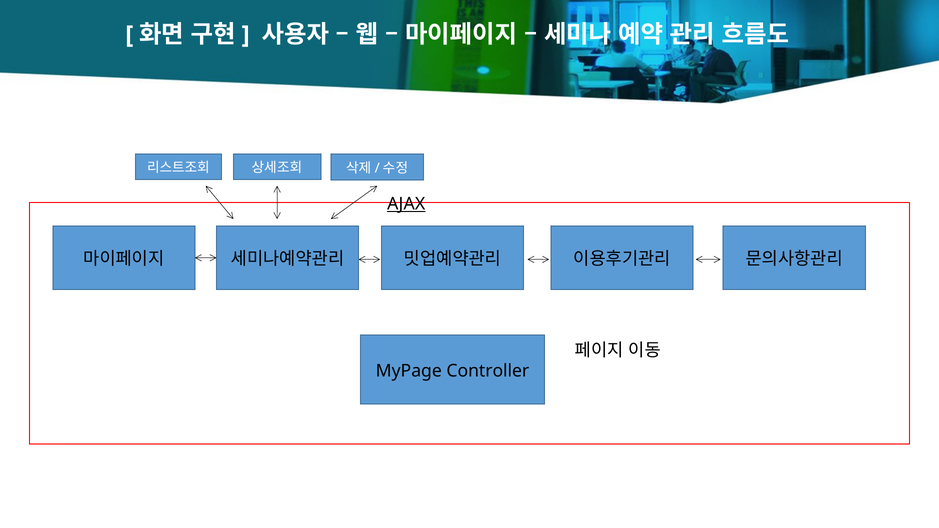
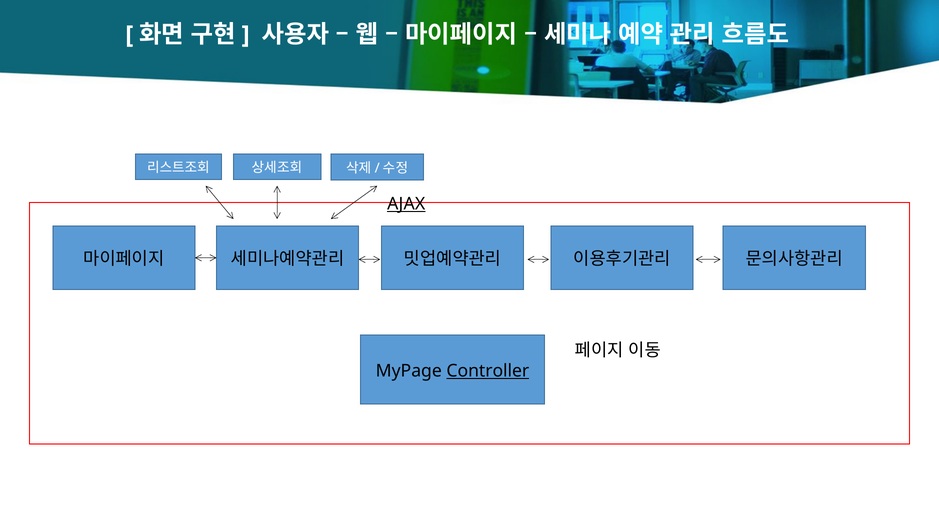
Controller underline: none -> present (488, 371)
